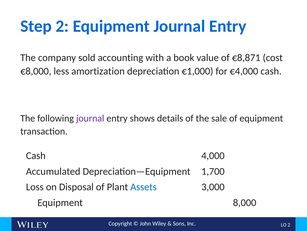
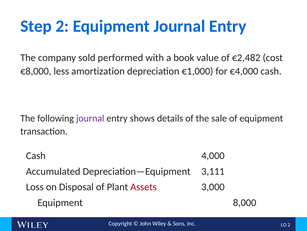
accounting: accounting -> performed (120, 57)
€8,871: €8,871 -> €2,482 (246, 57)
1,700: 1,700 -> 3,111 (213, 171)
Assets colour: blue -> red (144, 186)
